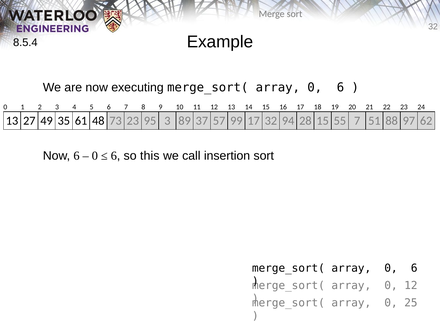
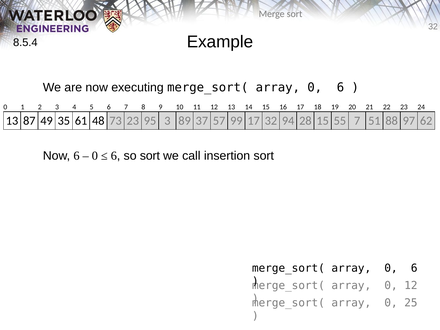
27: 27 -> 87 (29, 121)
so this: this -> sort (150, 156)
